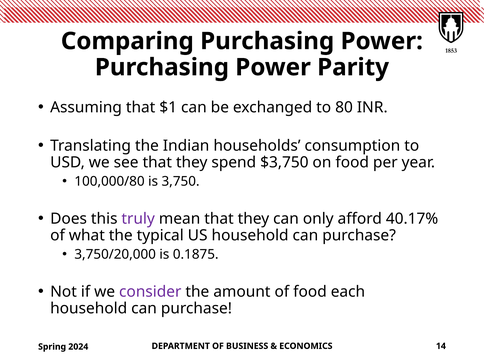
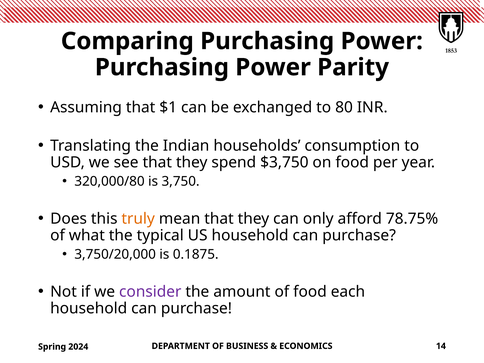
100,000/80: 100,000/80 -> 320,000/80 (110, 181)
truly colour: purple -> orange (138, 219)
40.17%: 40.17% -> 78.75% (412, 219)
